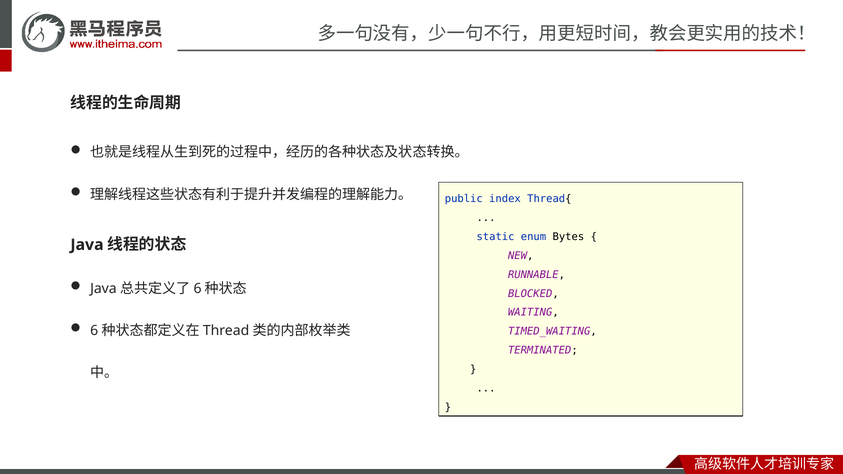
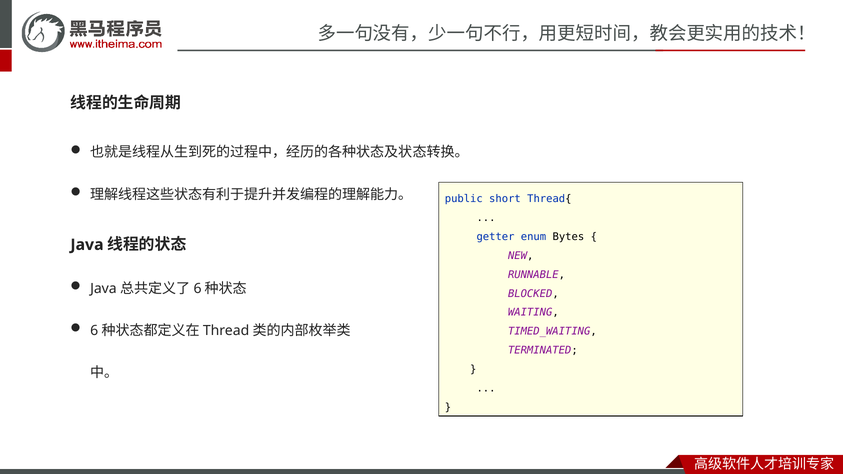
index: index -> short (505, 199)
static: static -> getter (496, 237)
